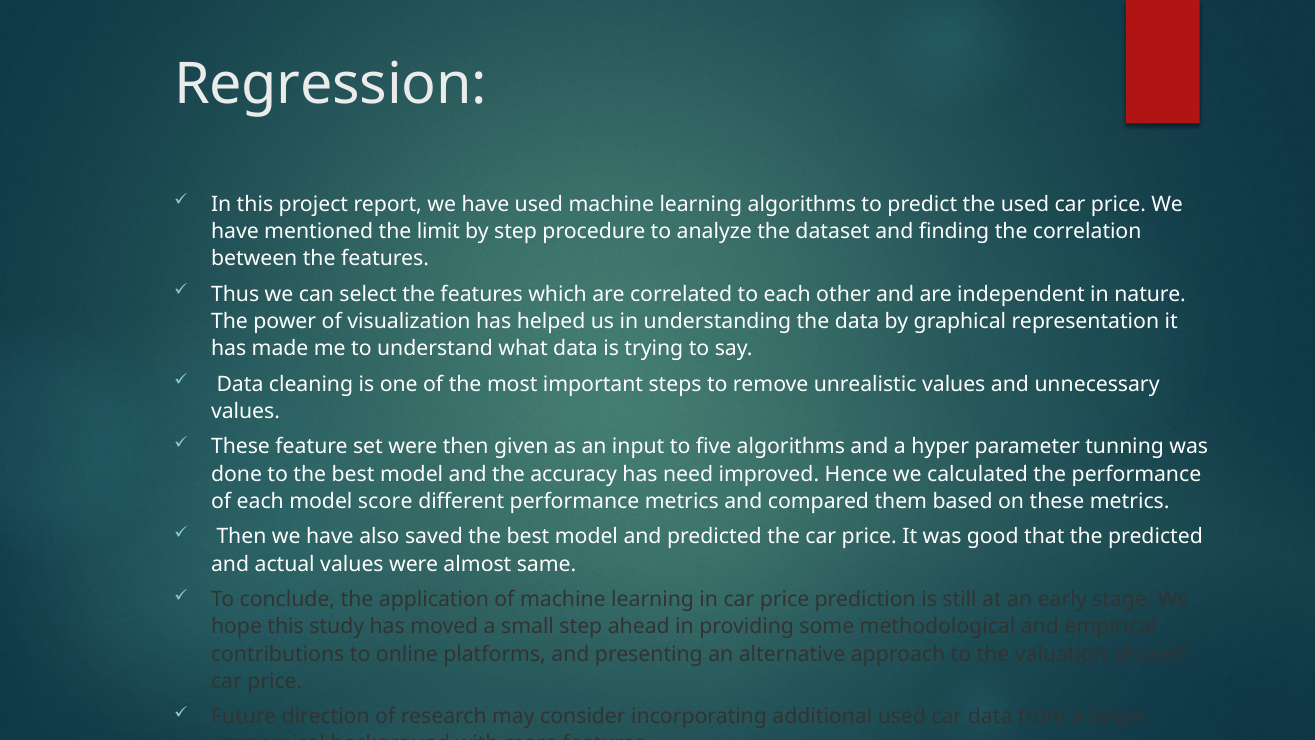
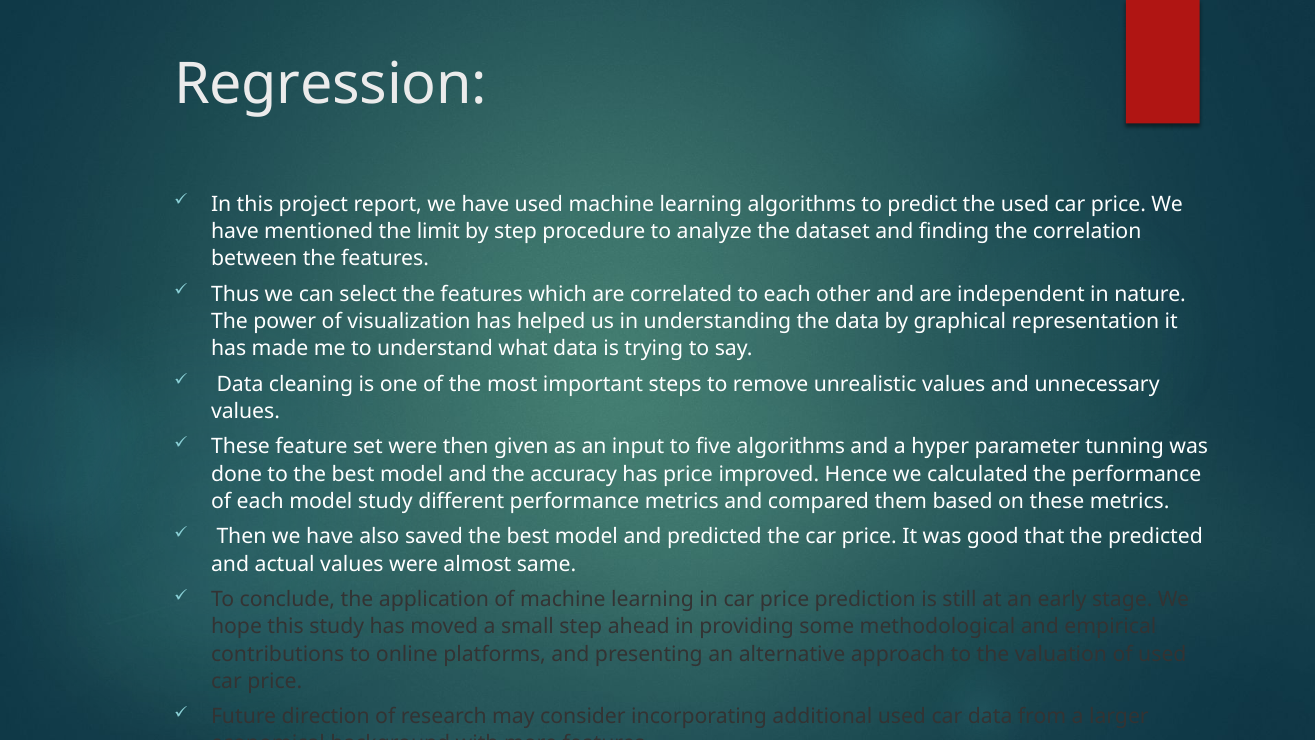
has need: need -> price (688, 474)
model score: score -> study (385, 501)
